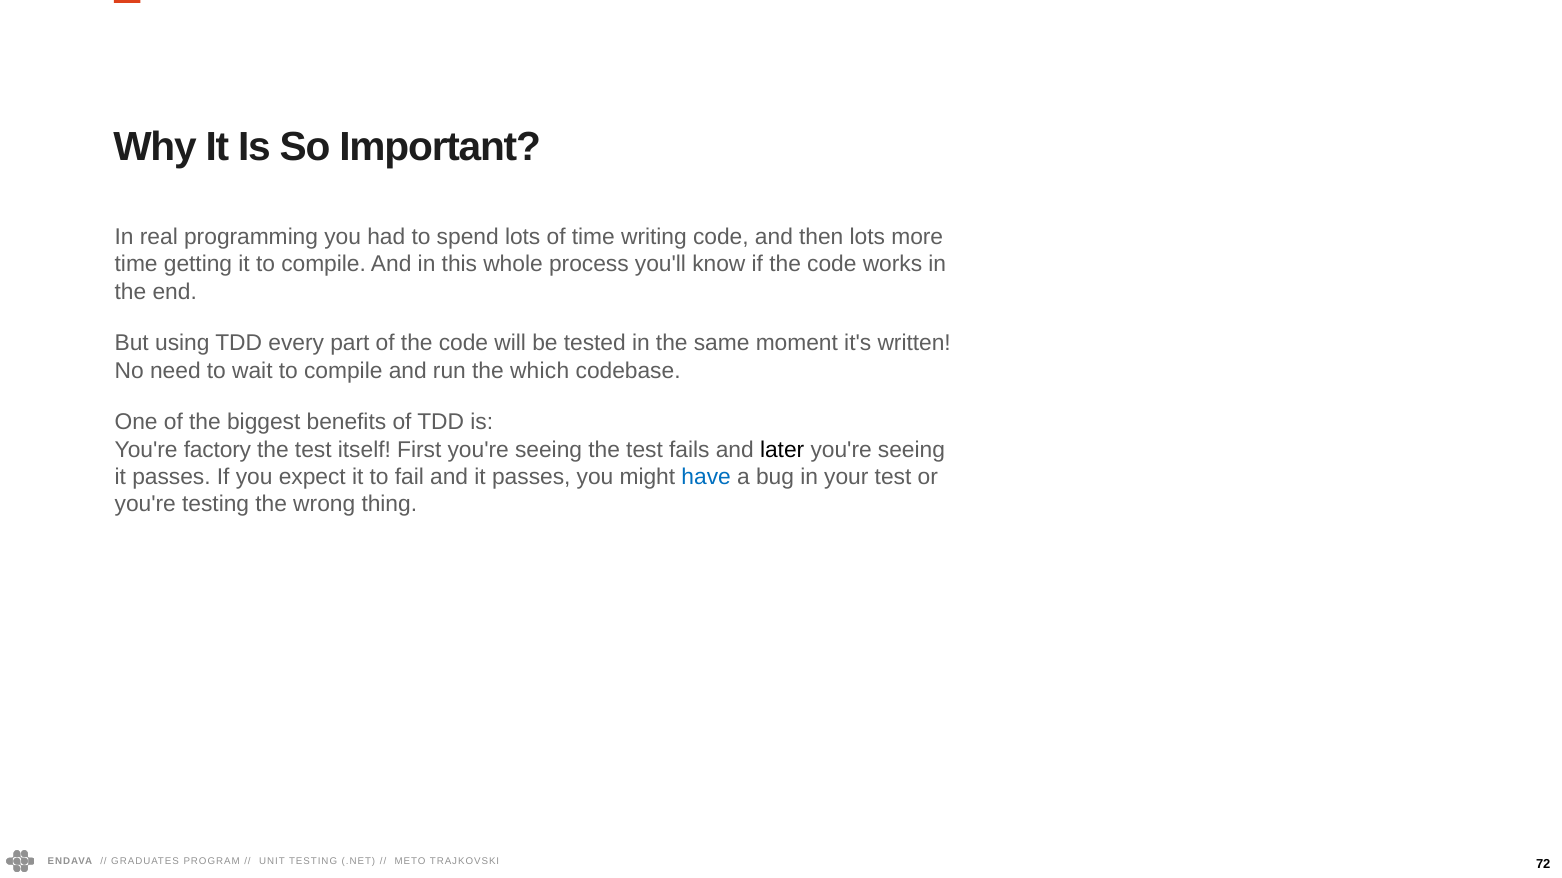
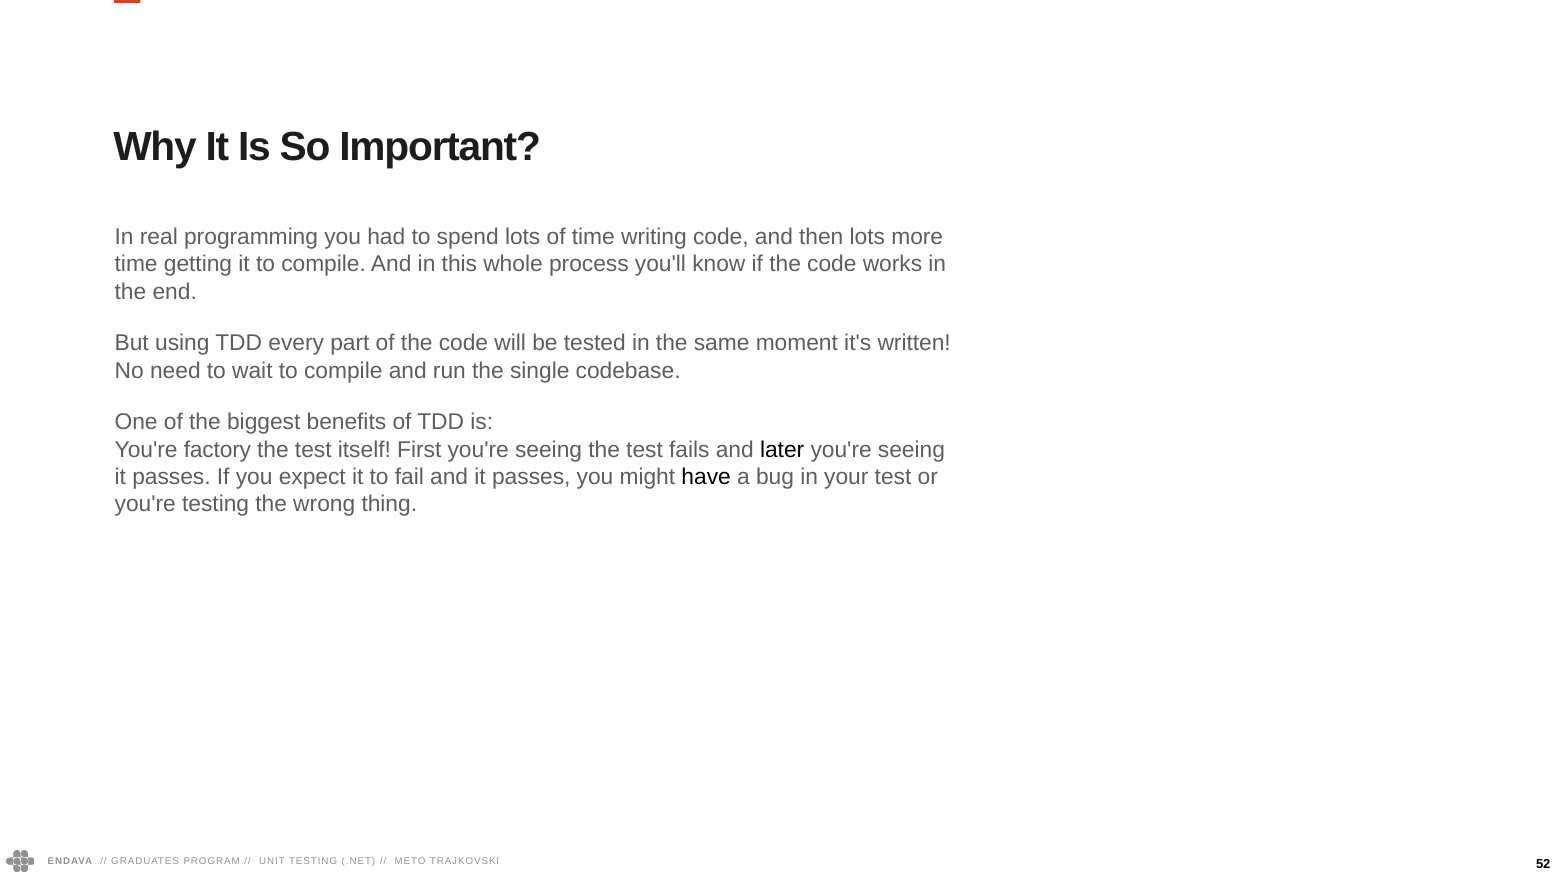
which: which -> single (540, 371)
have colour: blue -> black (706, 477)
72: 72 -> 52 (1543, 865)
